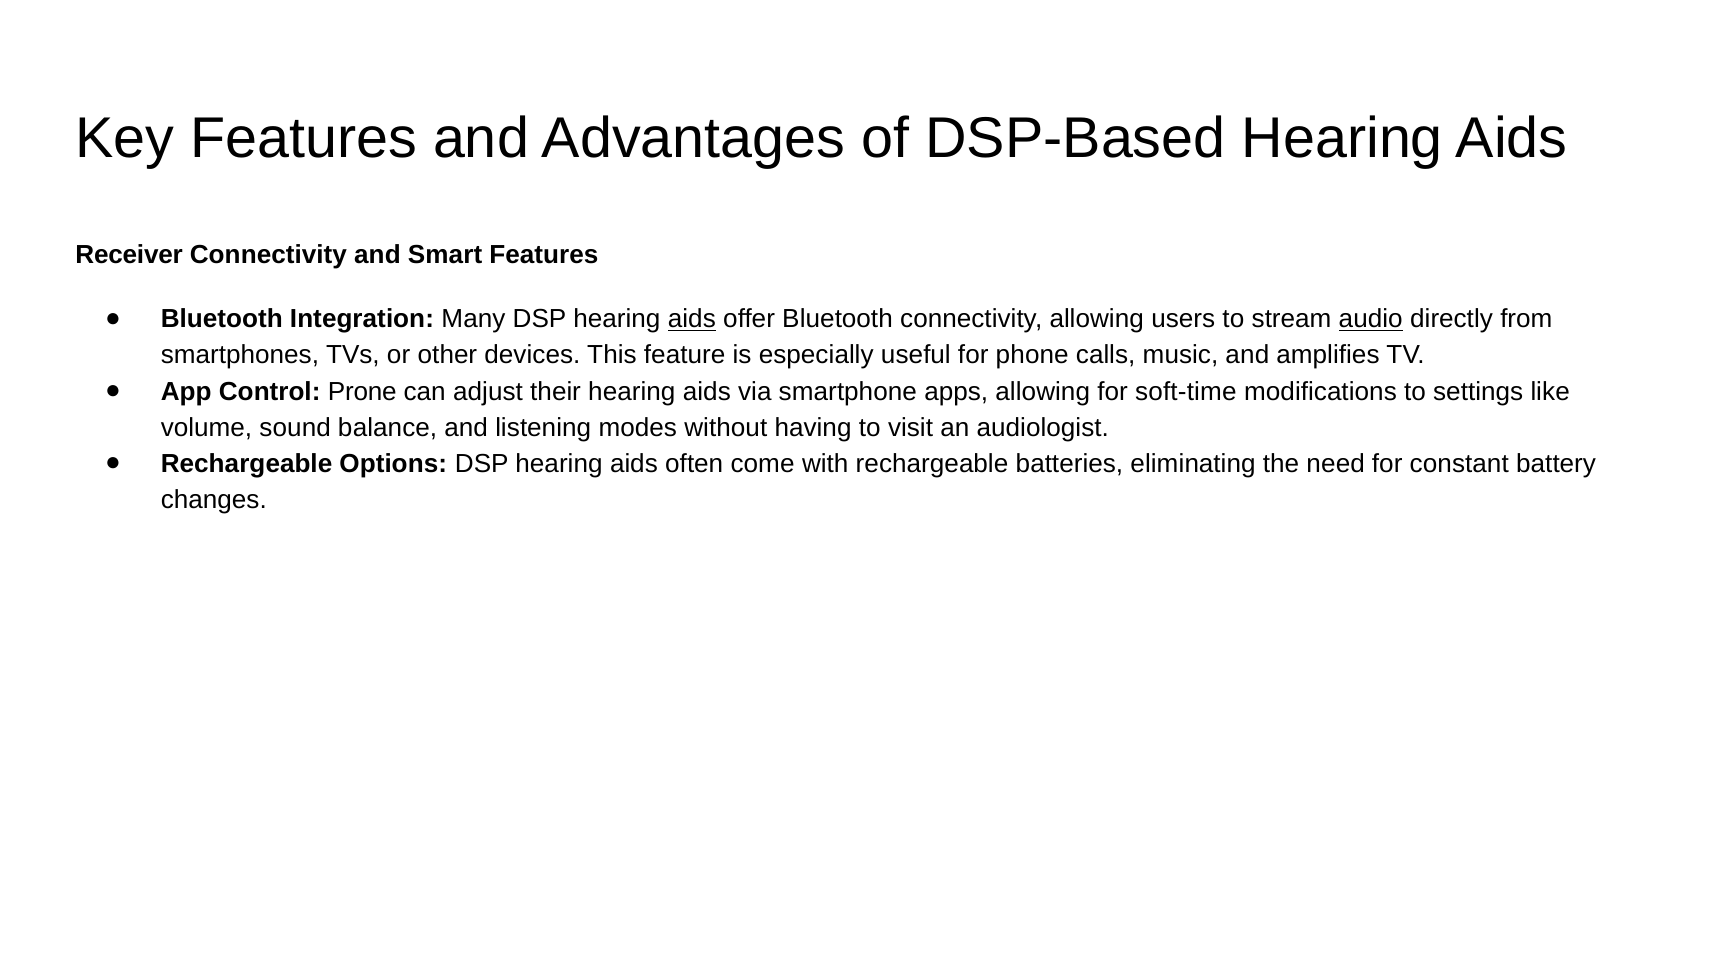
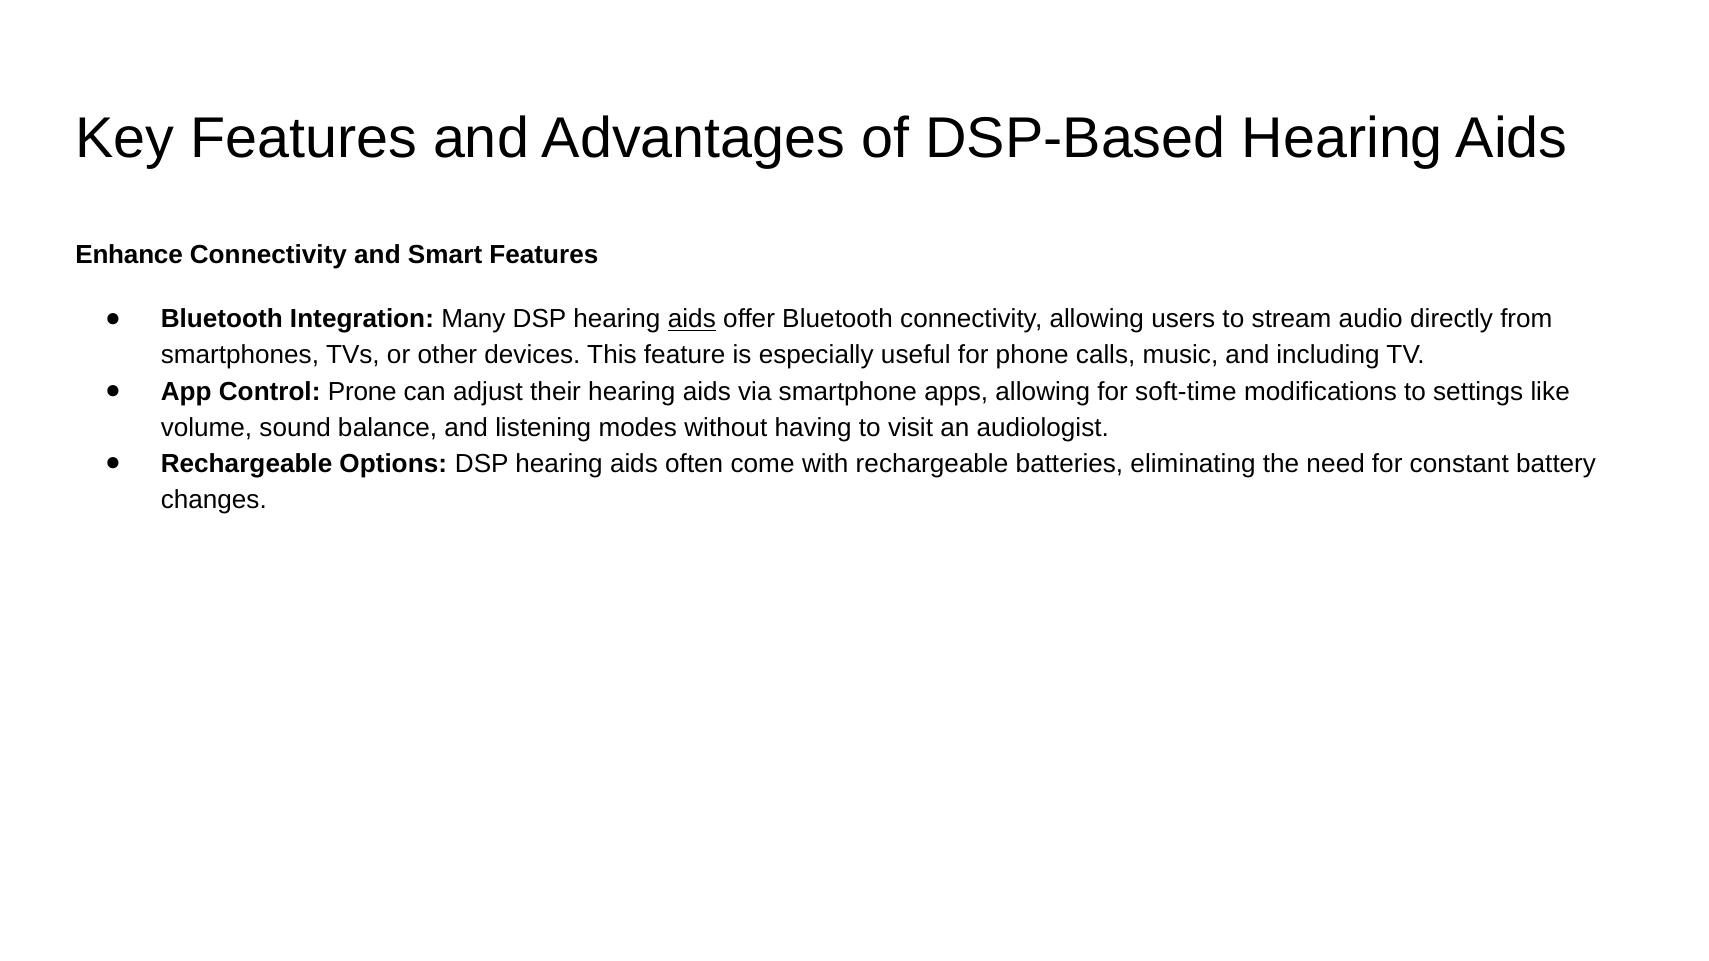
Receiver: Receiver -> Enhance (129, 255)
audio underline: present -> none (1371, 319)
amplifies: amplifies -> including (1328, 355)
